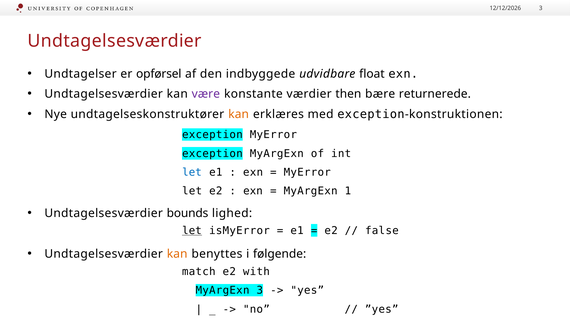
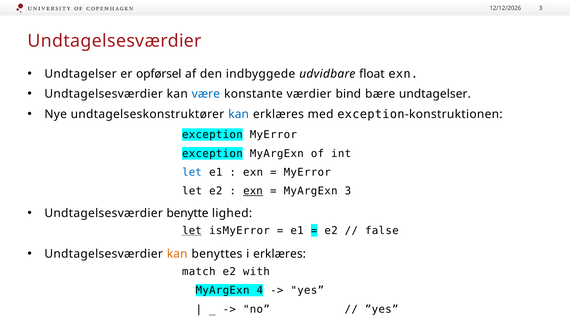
være colour: purple -> blue (206, 94)
then: then -> bind (348, 94)
bære returnerede: returnerede -> undtagelser (435, 94)
kan colour: orange -> blue (239, 114)
exn underline: none -> present (253, 191)
MyArgExn 1: 1 -> 3 (348, 191)
bounds: bounds -> benytte (188, 213)
i følgende: følgende -> erklæres (280, 253)
MyArgExn 3: 3 -> 4 (260, 290)
